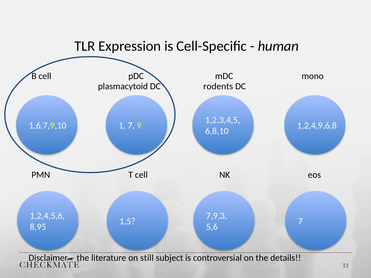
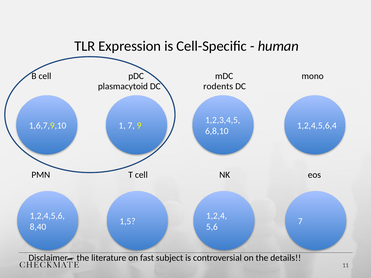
1,2,4,9,6,8: 1,2,4,9,6,8 -> 1,2,4,5,6,4 (317, 126)
7,9,3: 7,9,3 -> 1,2,4 (217, 216)
8,95: 8,95 -> 8,40 (38, 227)
still: still -> fast (147, 258)
